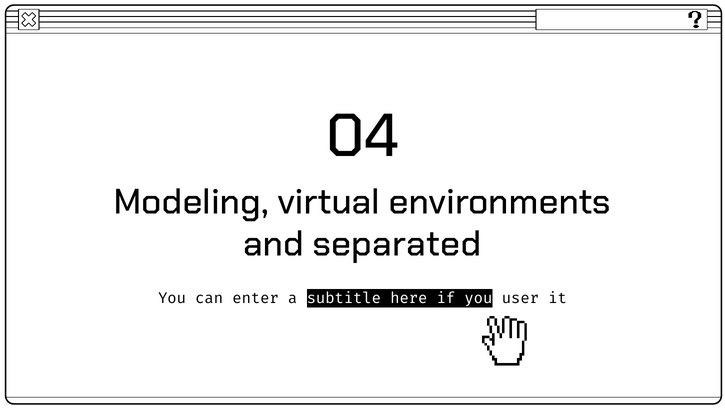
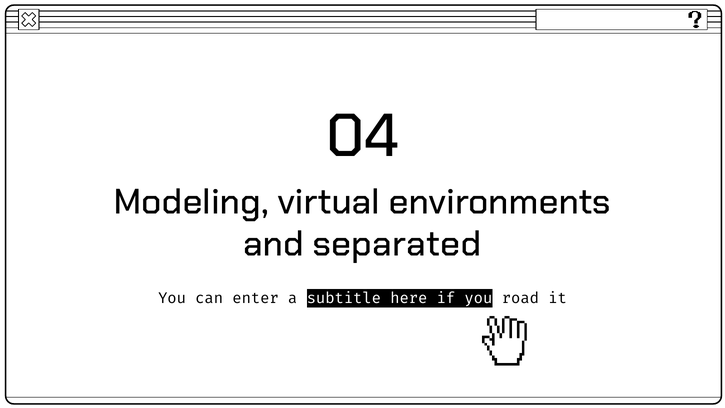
user: user -> road (520, 298)
